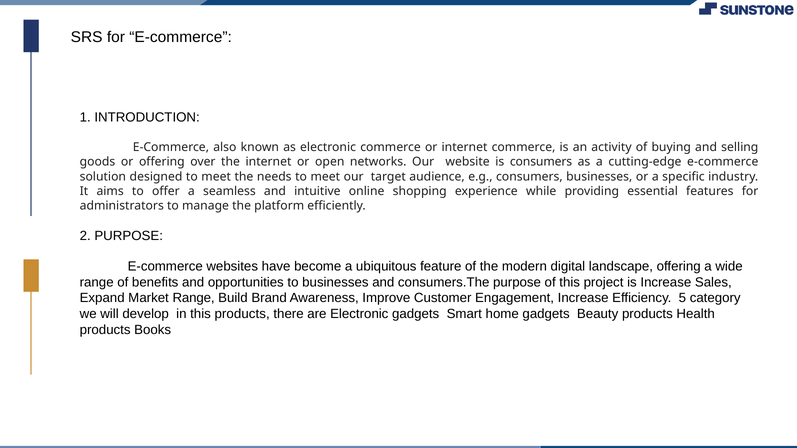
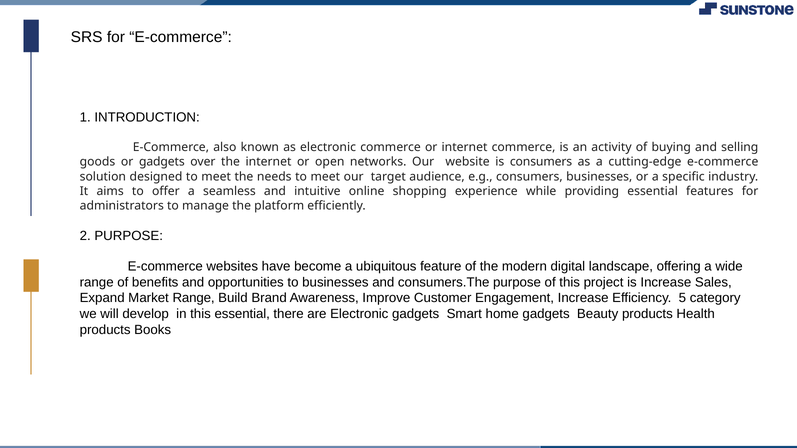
or offering: offering -> gadgets (162, 162)
this products: products -> essential (242, 314)
